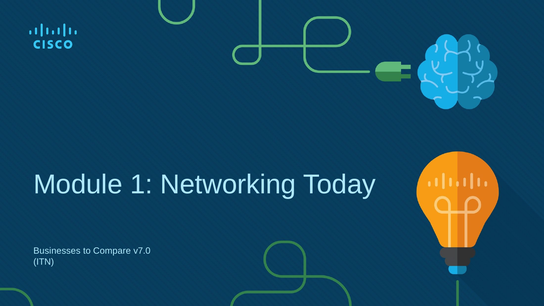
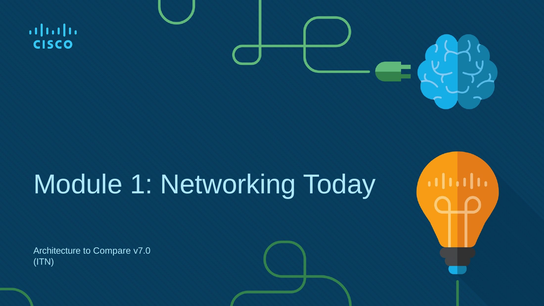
Businesses: Businesses -> Architecture (57, 251)
